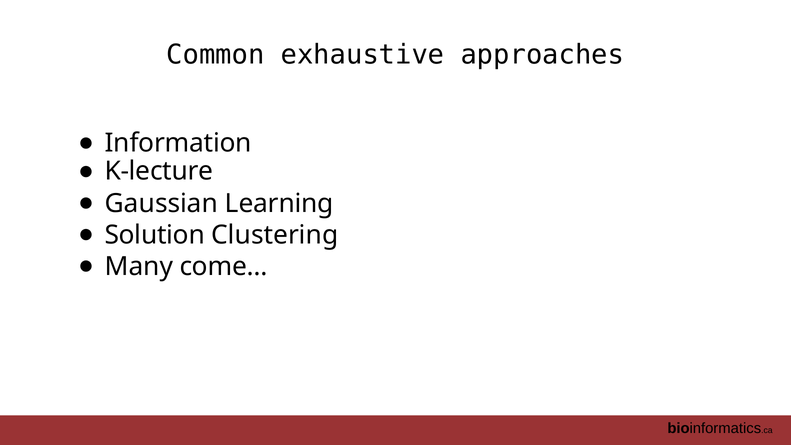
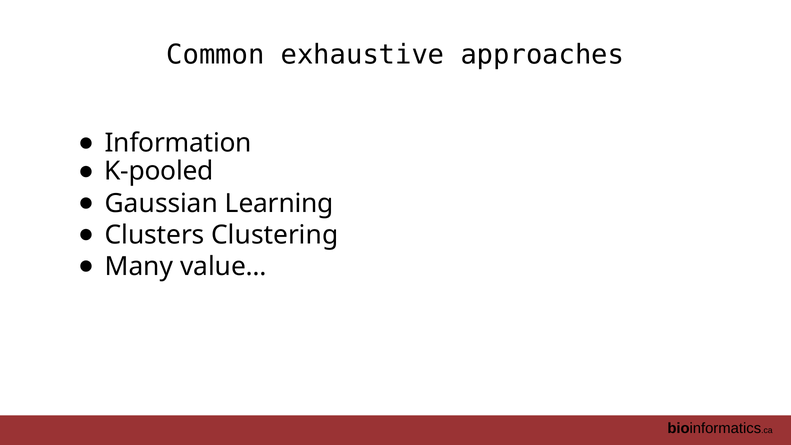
K-lecture: K-lecture -> K-pooled (159, 171)
Solution: Solution -> Clusters (155, 235)
come…: come… -> value… (223, 267)
